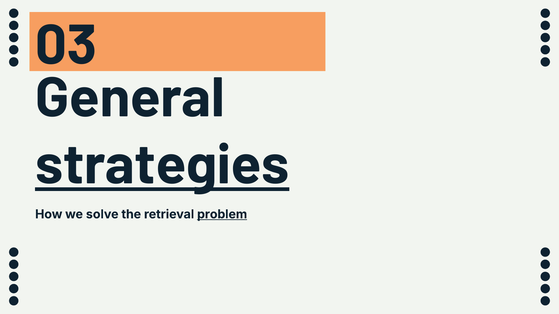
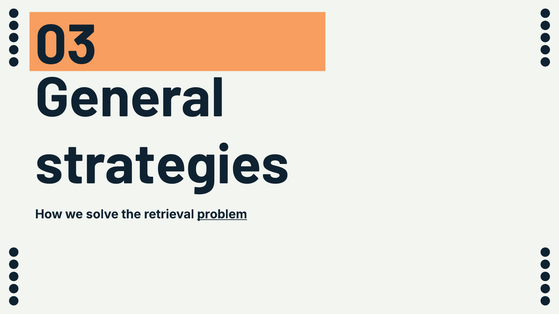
strategies underline: present -> none (162, 165)
